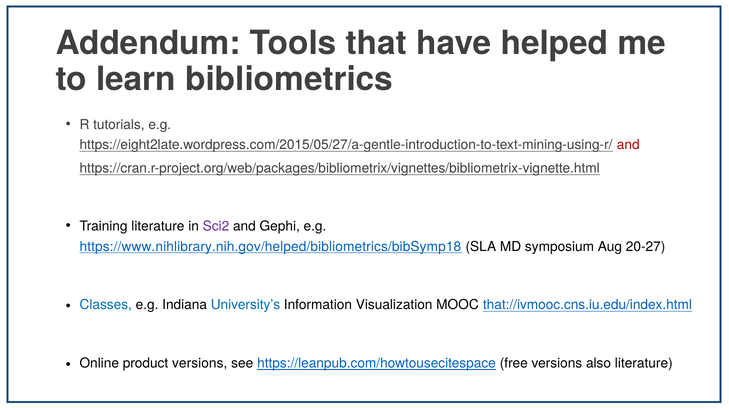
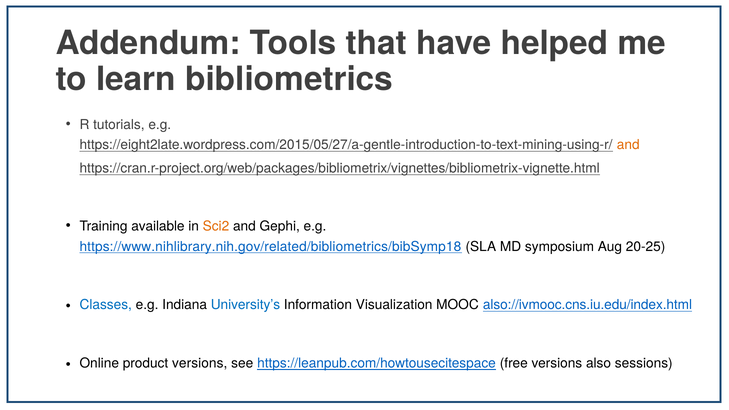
and colour: red -> orange (628, 145)
Training literature: literature -> available (158, 226)
Sci2 colour: purple -> orange (216, 226)
https://www.nihlibrary.nih.gov/helped/bibliometrics/bibSymp18: https://www.nihlibrary.nih.gov/helped/bibliometrics/bibSymp18 -> https://www.nihlibrary.nih.gov/related/bibliometrics/bibSymp18 (270, 247)
20-27: 20-27 -> 20-25 (646, 247)
that://ivmooc.cns.iu.edu/index.html: that://ivmooc.cns.iu.edu/index.html -> also://ivmooc.cns.iu.edu/index.html (587, 305)
also literature: literature -> sessions (644, 363)
